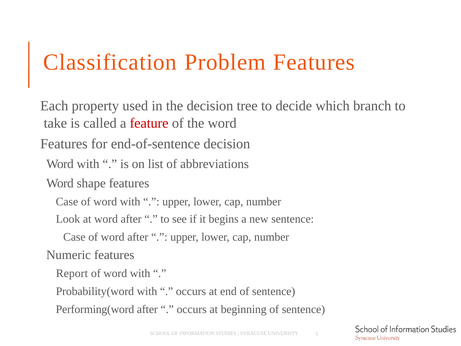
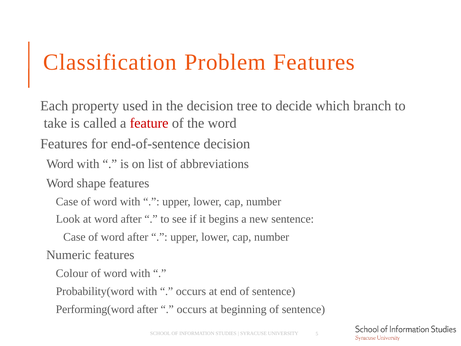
Report: Report -> Colour (72, 273)
